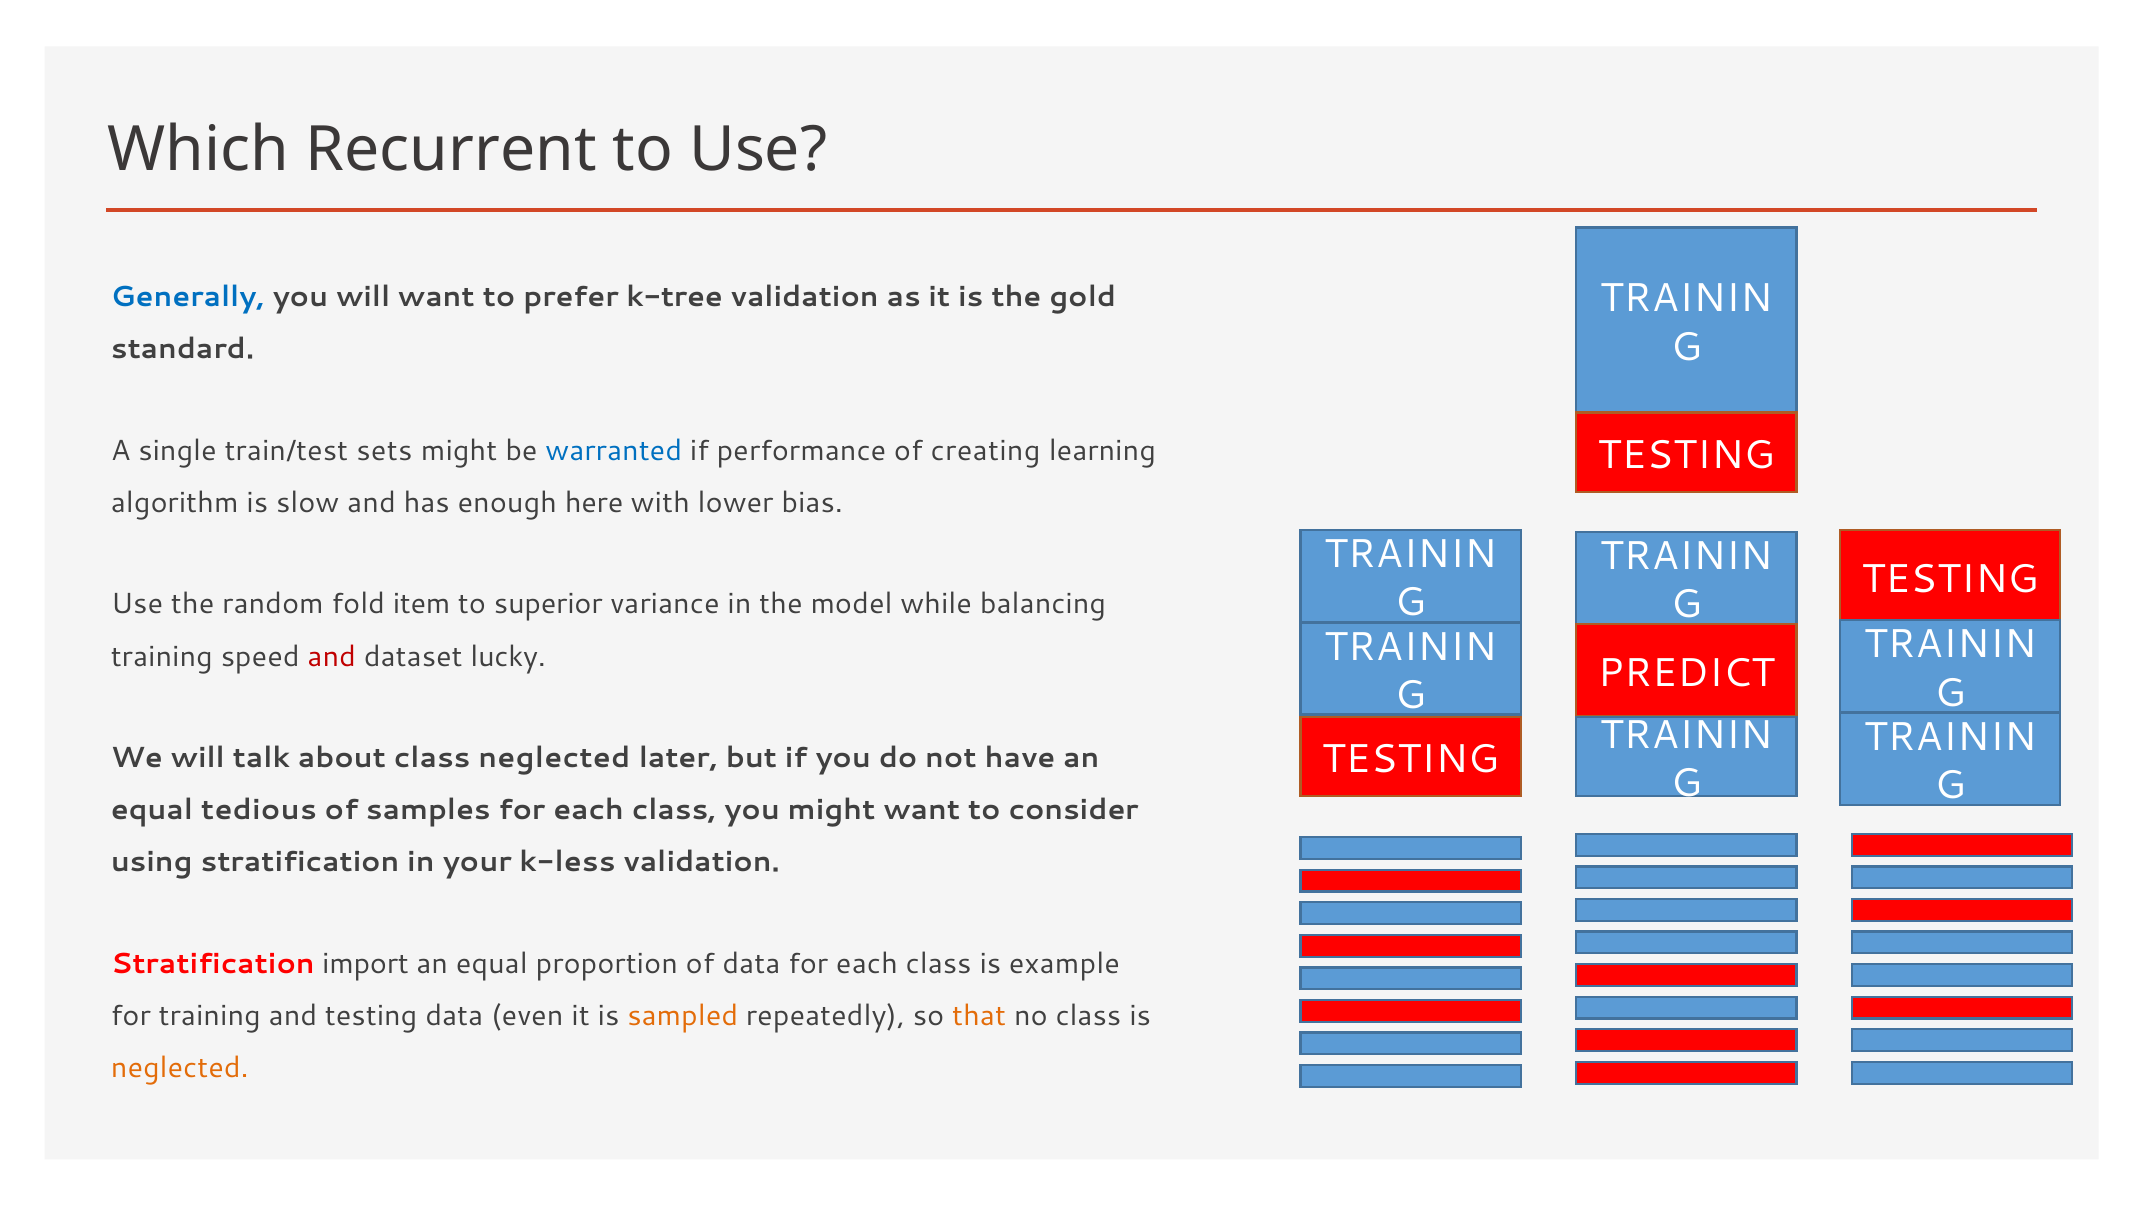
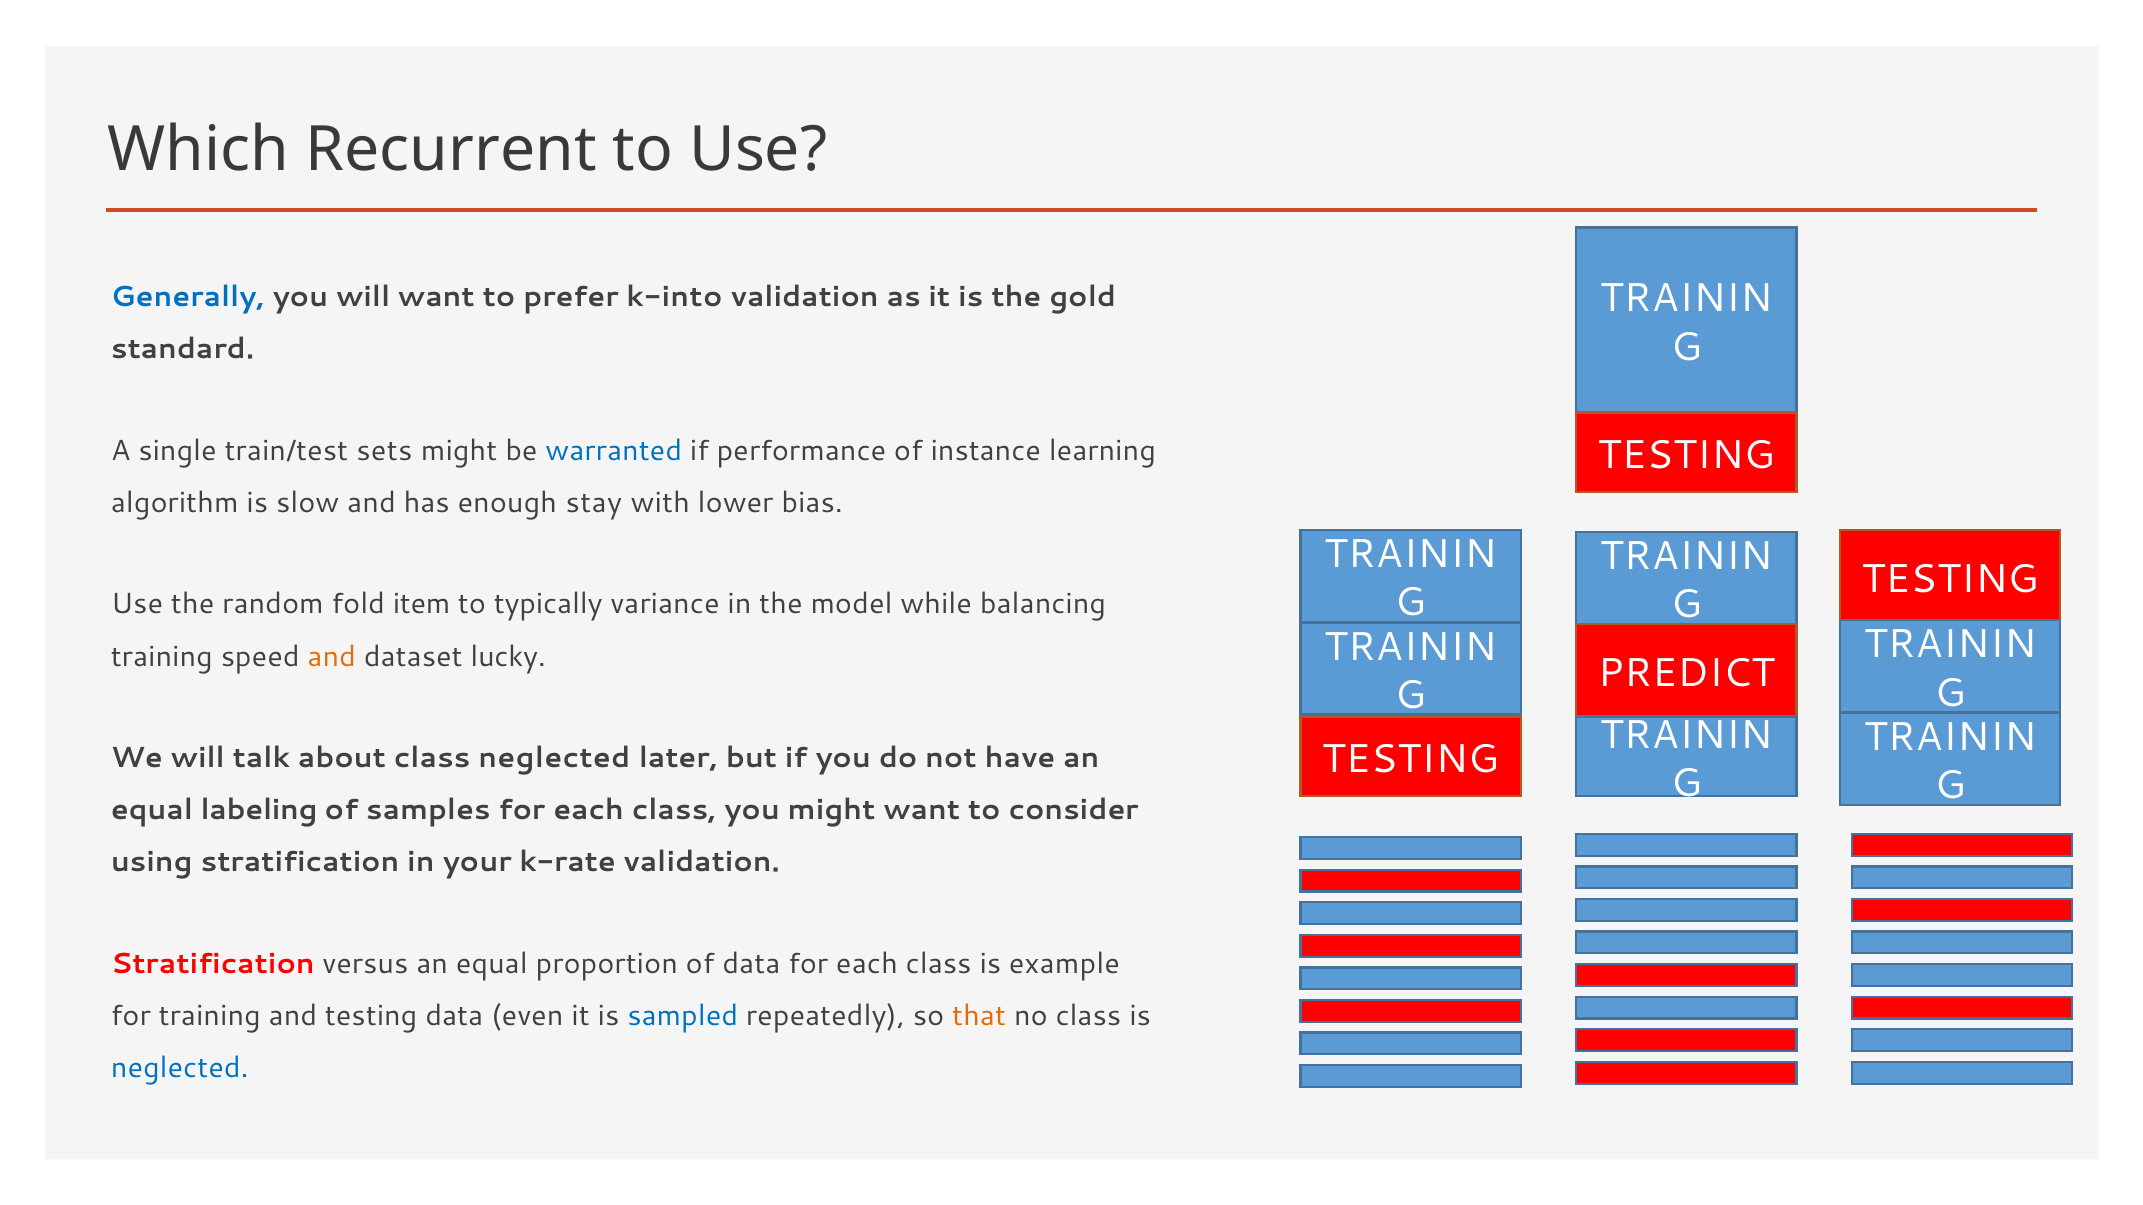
k-tree: k-tree -> k-into (674, 297)
creating: creating -> instance (986, 451)
here: here -> stay (594, 503)
superior: superior -> typically (548, 605)
and colour: red -> orange (332, 657)
tedious: tedious -> labeling (259, 810)
k-less: k-less -> k-rate (568, 863)
import: import -> versus (365, 964)
sampled colour: orange -> blue (683, 1016)
neglected colour: orange -> blue (180, 1069)
